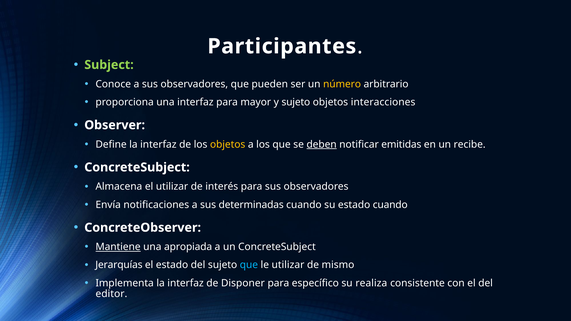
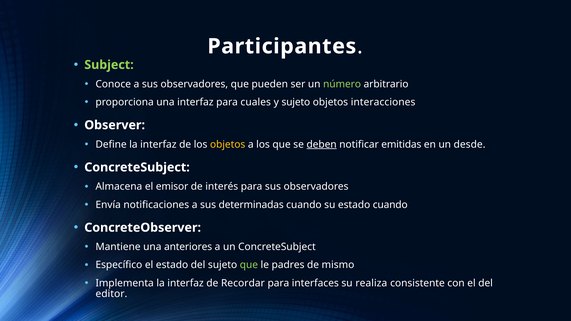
número colour: yellow -> light green (342, 84)
mayor: mayor -> cuales (256, 102)
recibe: recibe -> desde (470, 145)
el utilizar: utilizar -> emisor (172, 187)
Mantiene underline: present -> none (118, 247)
apropiada: apropiada -> anteriores (188, 247)
Jerarquías: Jerarquías -> Específico (119, 265)
que colour: light blue -> light green (249, 265)
le utilizar: utilizar -> padres (288, 265)
Disponer: Disponer -> Recordar (243, 283)
específico: específico -> interfaces (315, 283)
